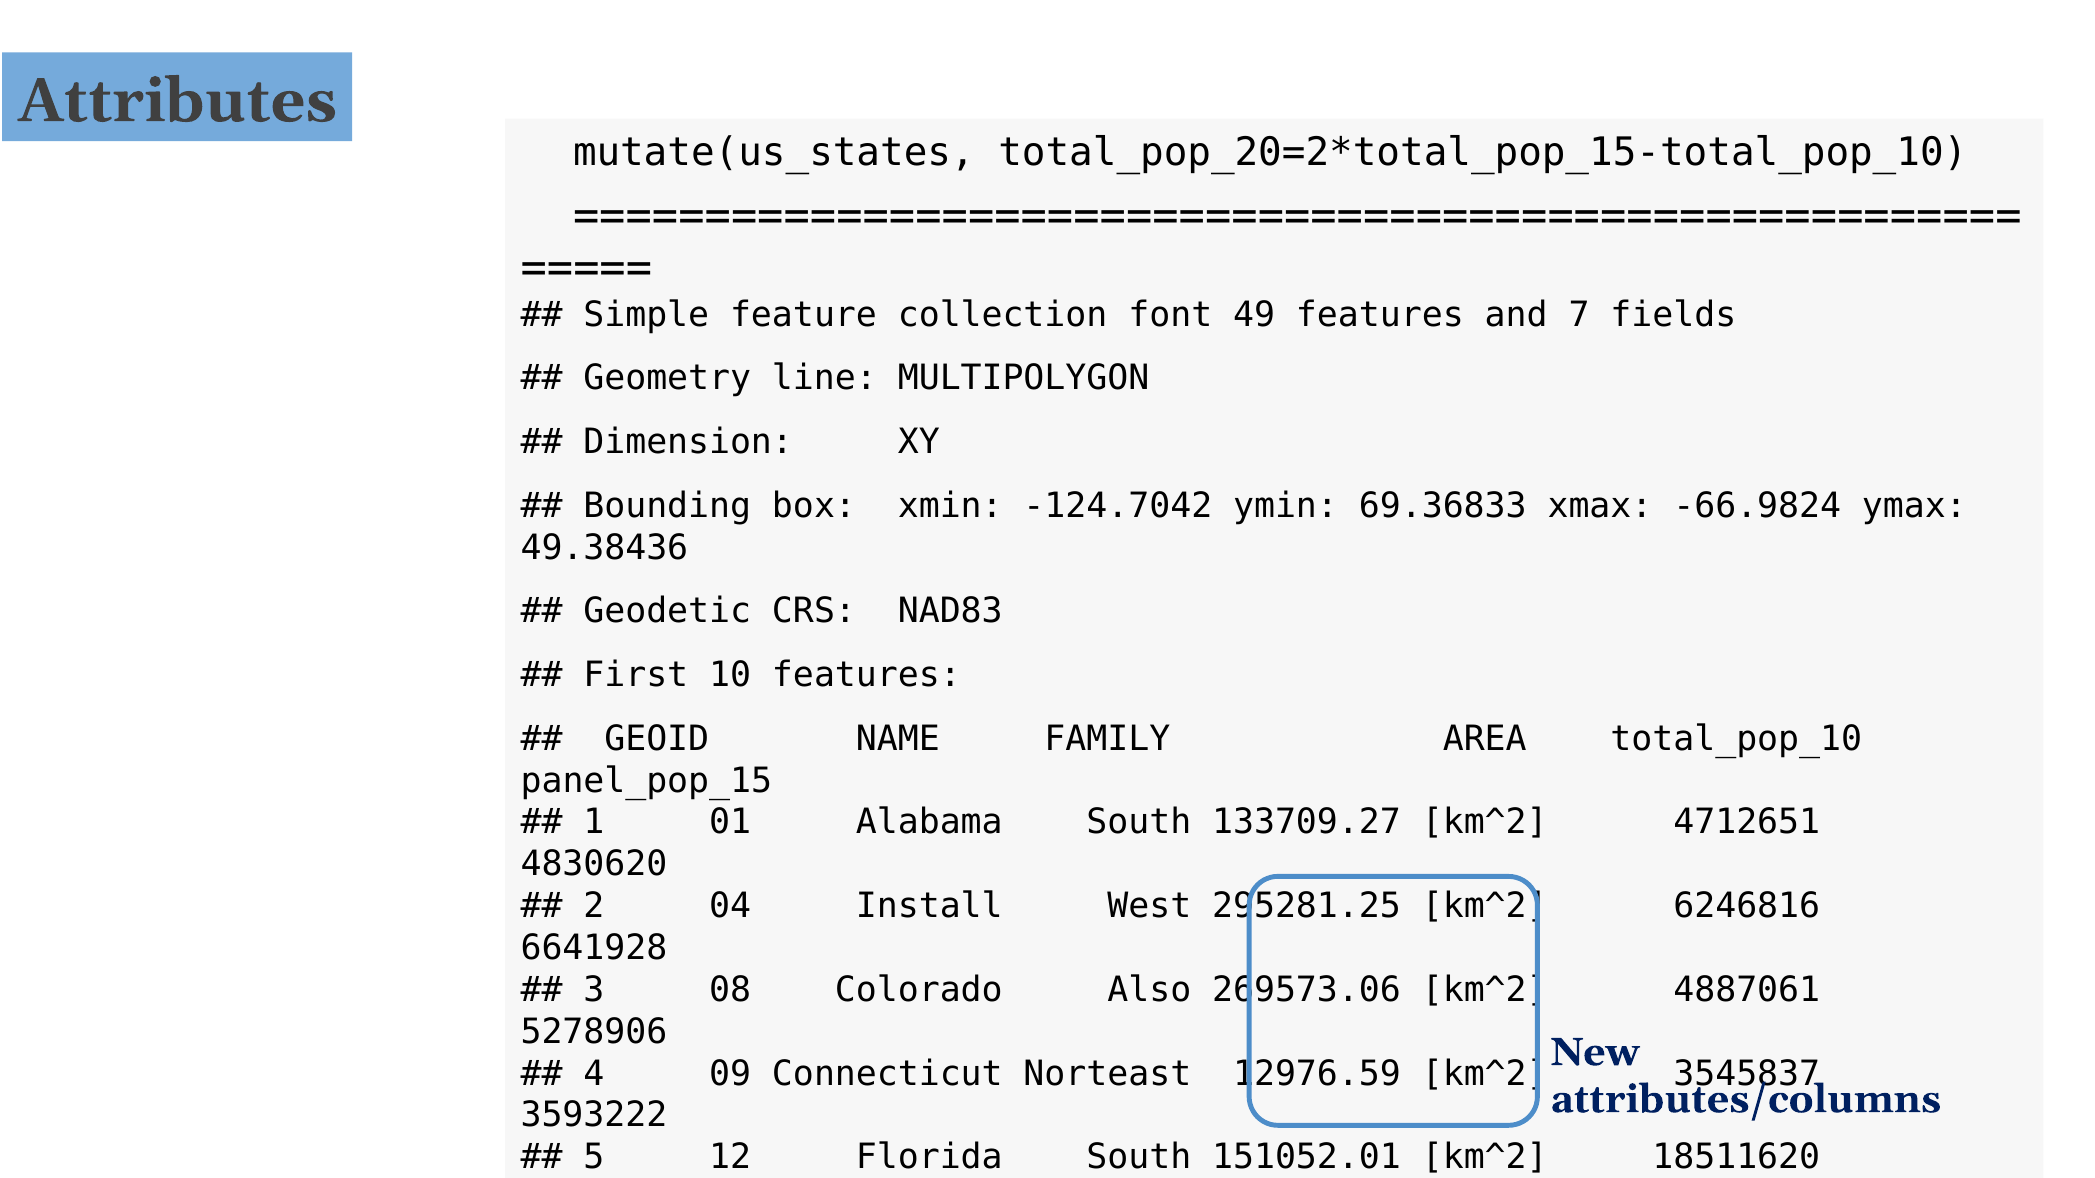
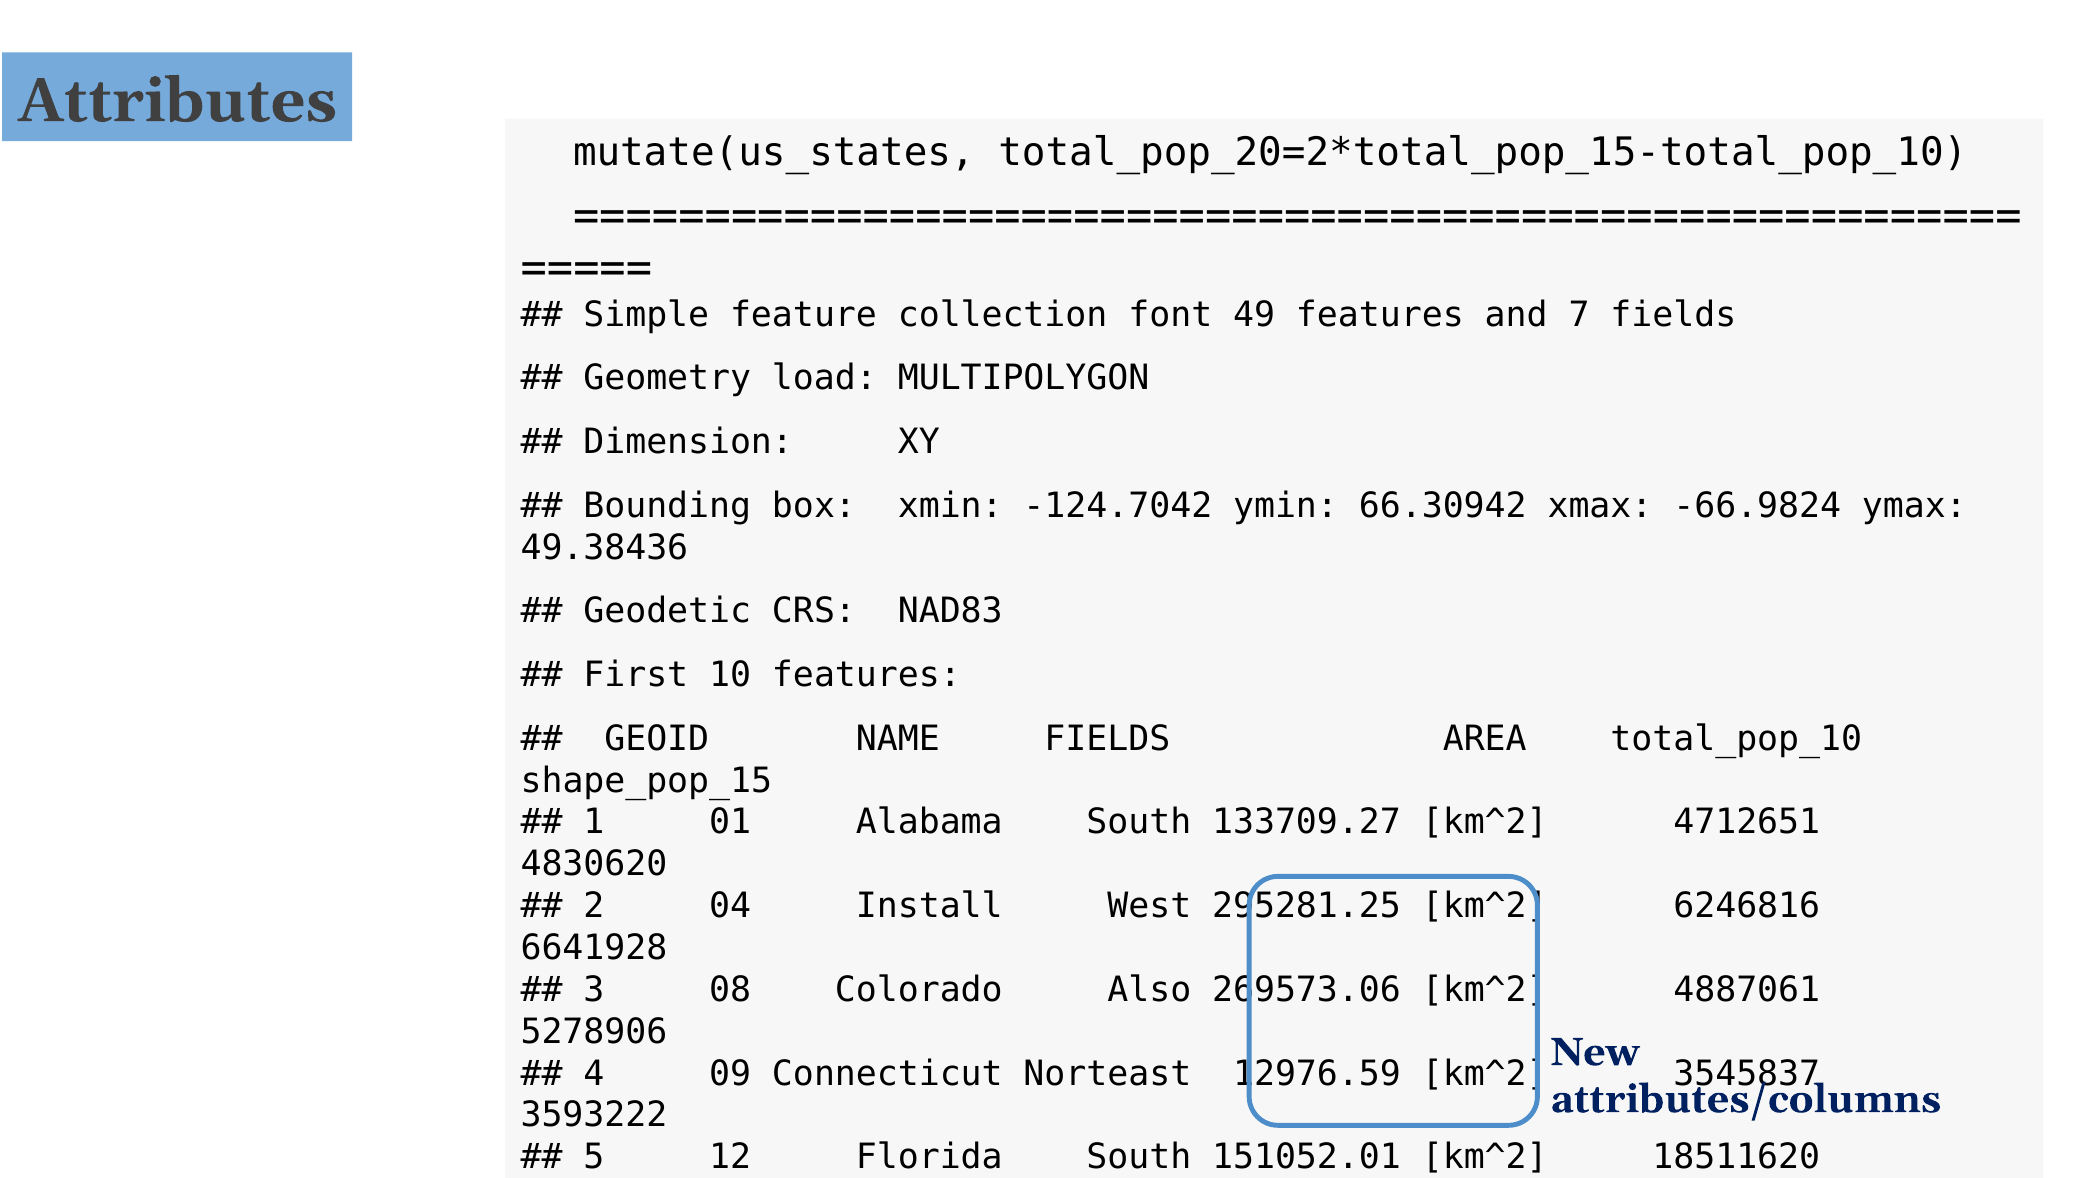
line: line -> load (824, 379)
69.36833: 69.36833 -> 66.30942 (1443, 506)
NAME FAMILY: FAMILY -> FIELDS (1107, 739)
panel_pop_15: panel_pop_15 -> shape_pop_15 (646, 781)
